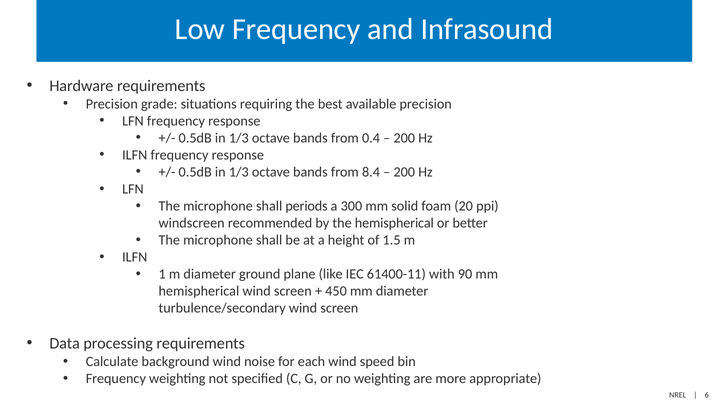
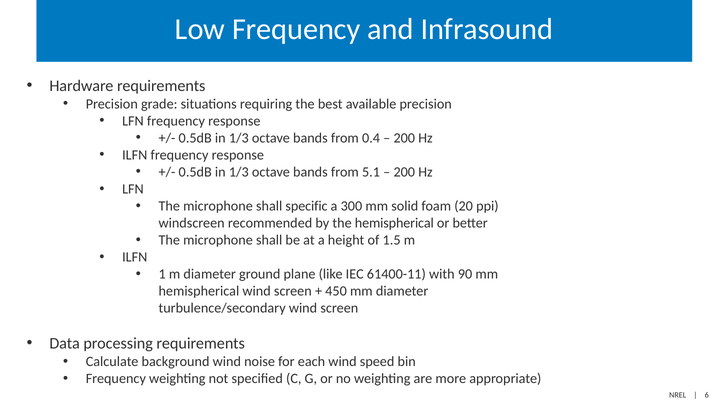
8.4: 8.4 -> 5.1 (371, 172)
periods: periods -> specific (307, 206)
